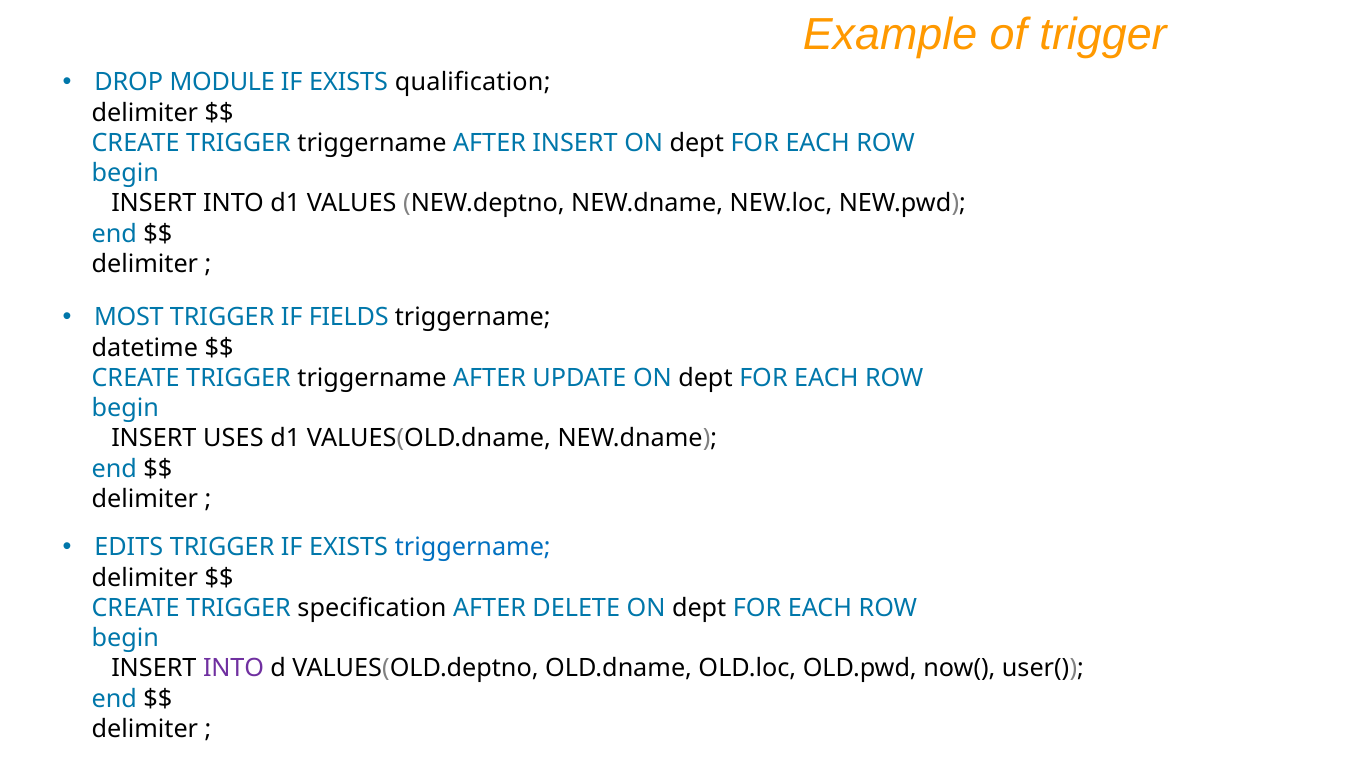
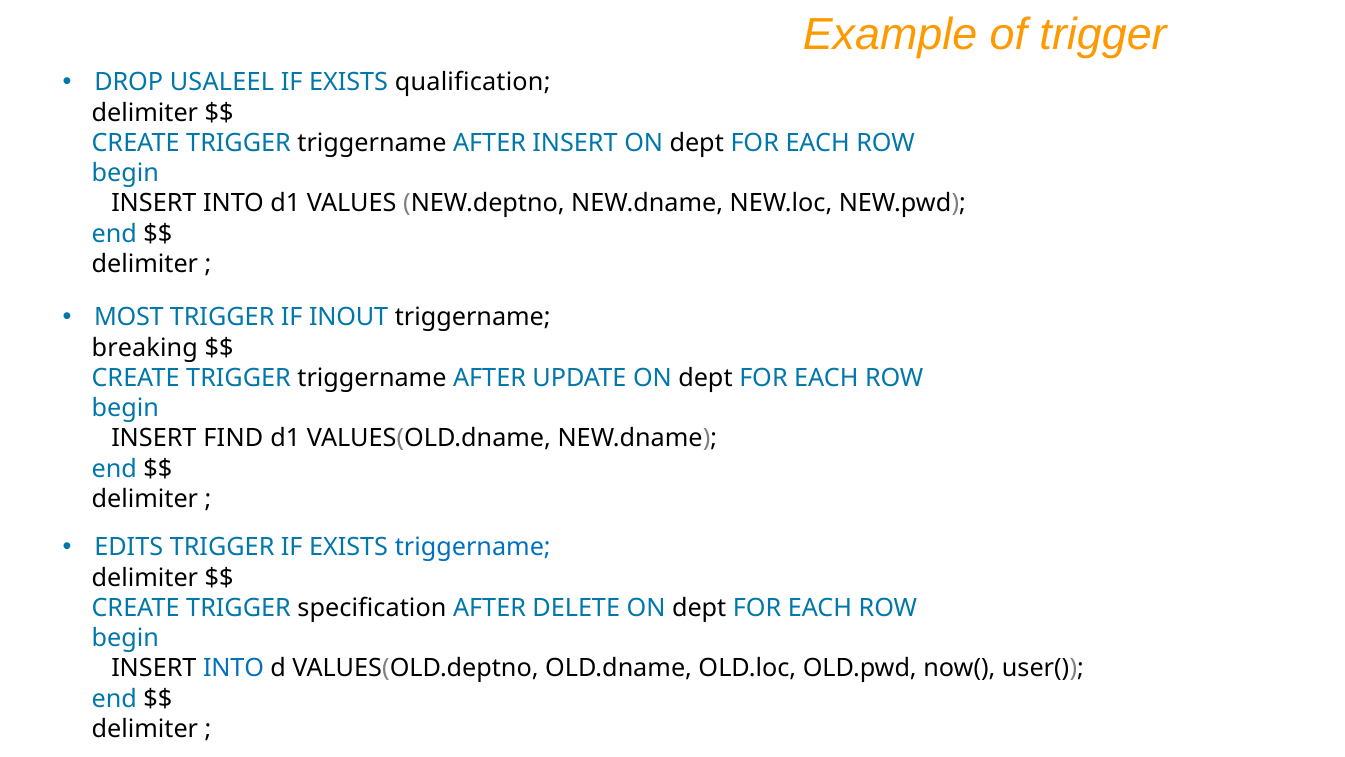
MODULE: MODULE -> USALEEL (222, 82)
FIELDS: FIELDS -> INOUT (349, 317)
datetime: datetime -> breaking (145, 348)
USES: USES -> FIND (233, 438)
INTO colour: purple -> blue (234, 668)
